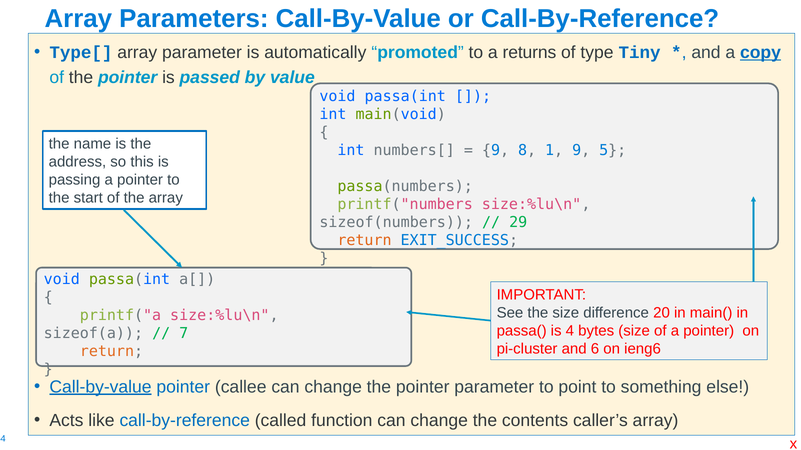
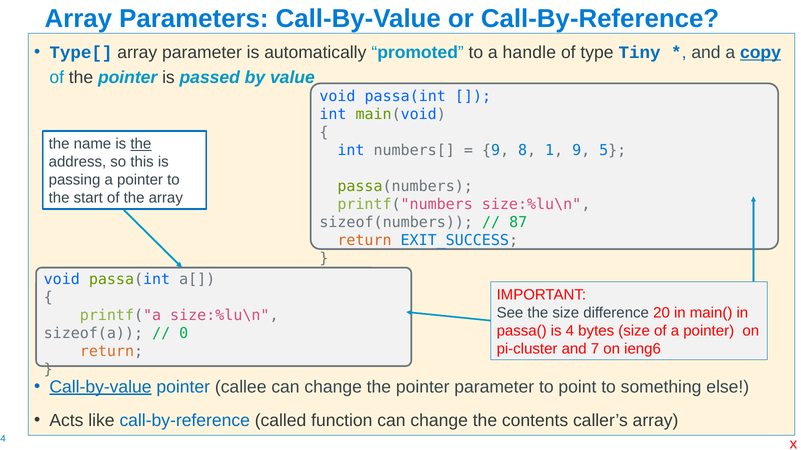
returns: returns -> handle (529, 52)
the underline: none -> present (141, 144)
29: 29 -> 87 (518, 222)
7: 7 -> 0 (184, 334)
6: 6 -> 7 (595, 349)
